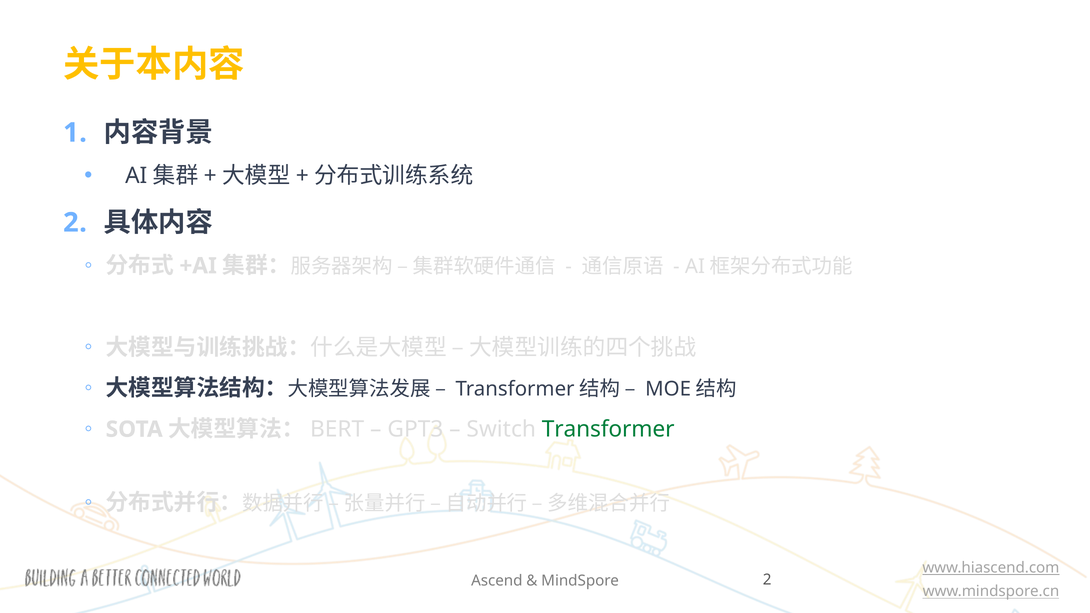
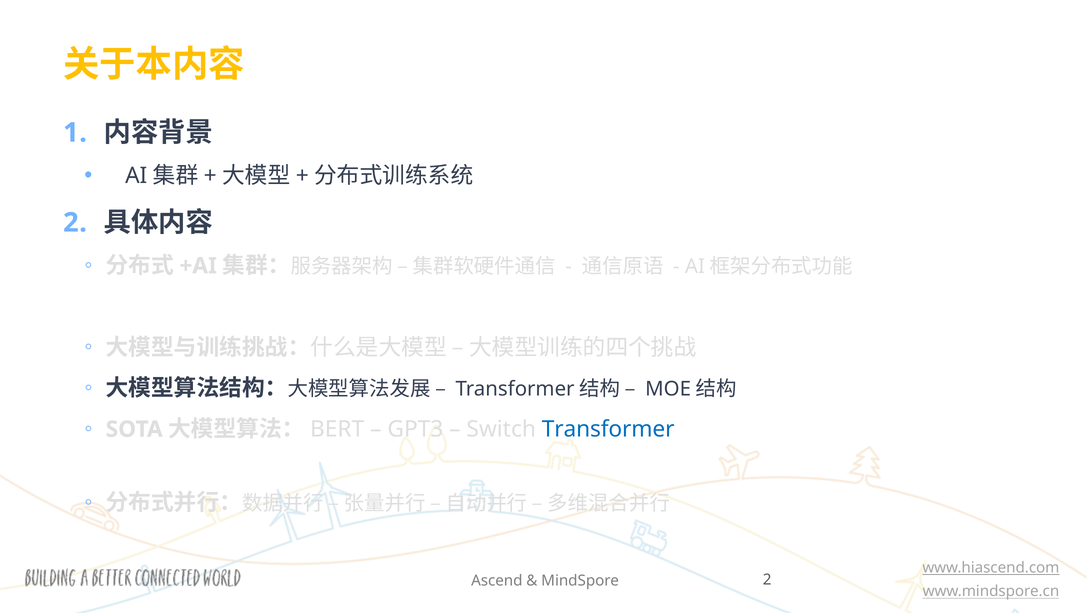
Transformer colour: green -> blue (608, 429)
